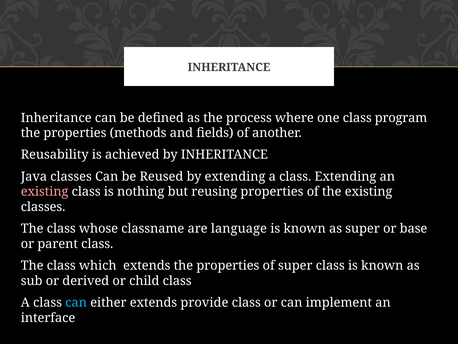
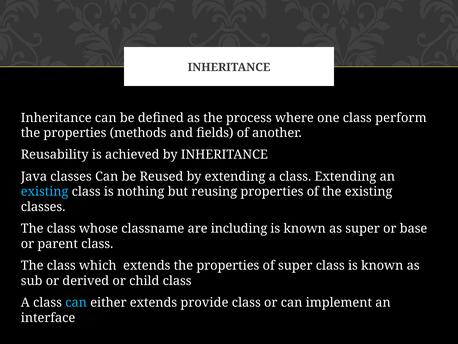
program: program -> perform (401, 118)
existing colour: pink -> light blue (45, 191)
language: language -> including (239, 228)
